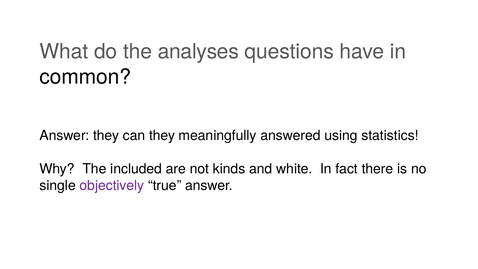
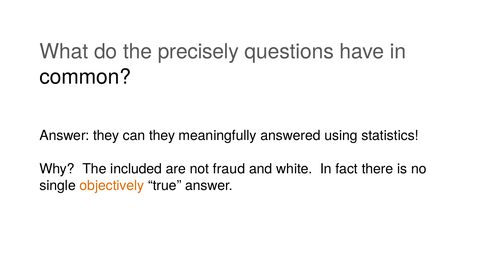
analyses: analyses -> precisely (198, 52)
kinds: kinds -> fraud (229, 169)
objectively colour: purple -> orange (112, 185)
